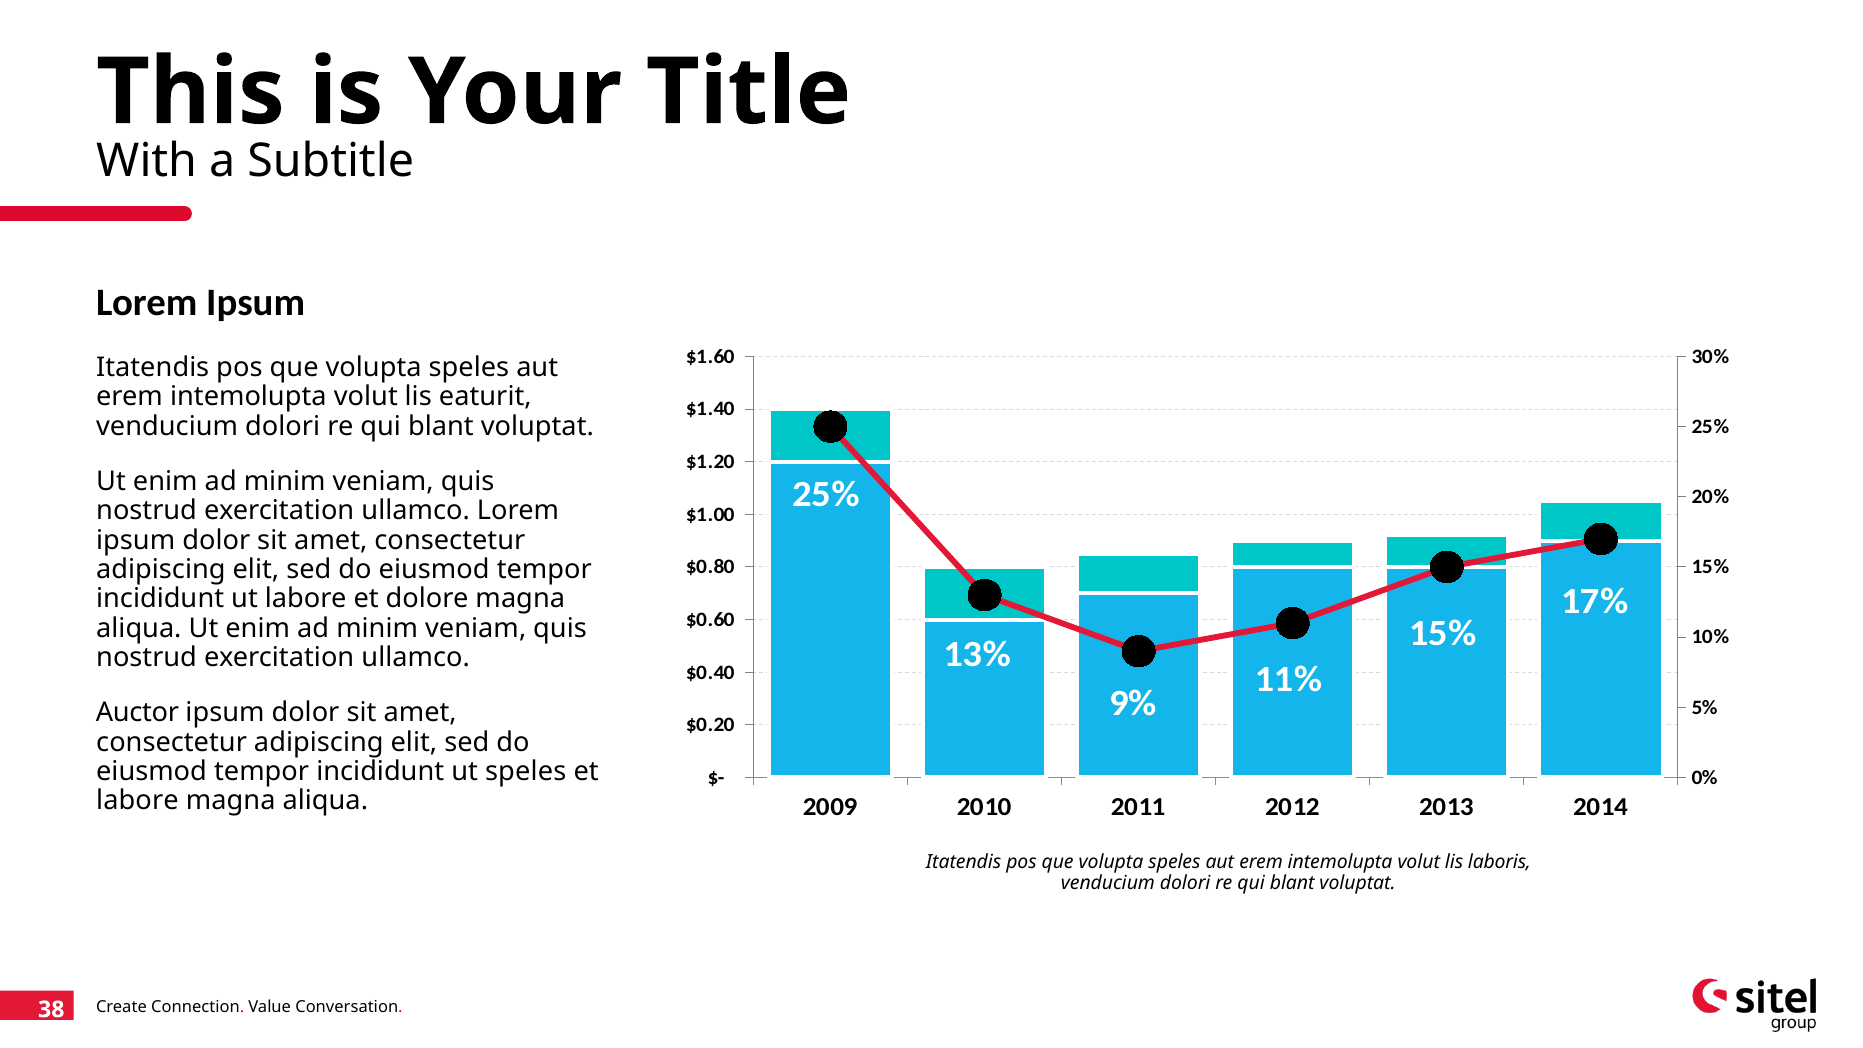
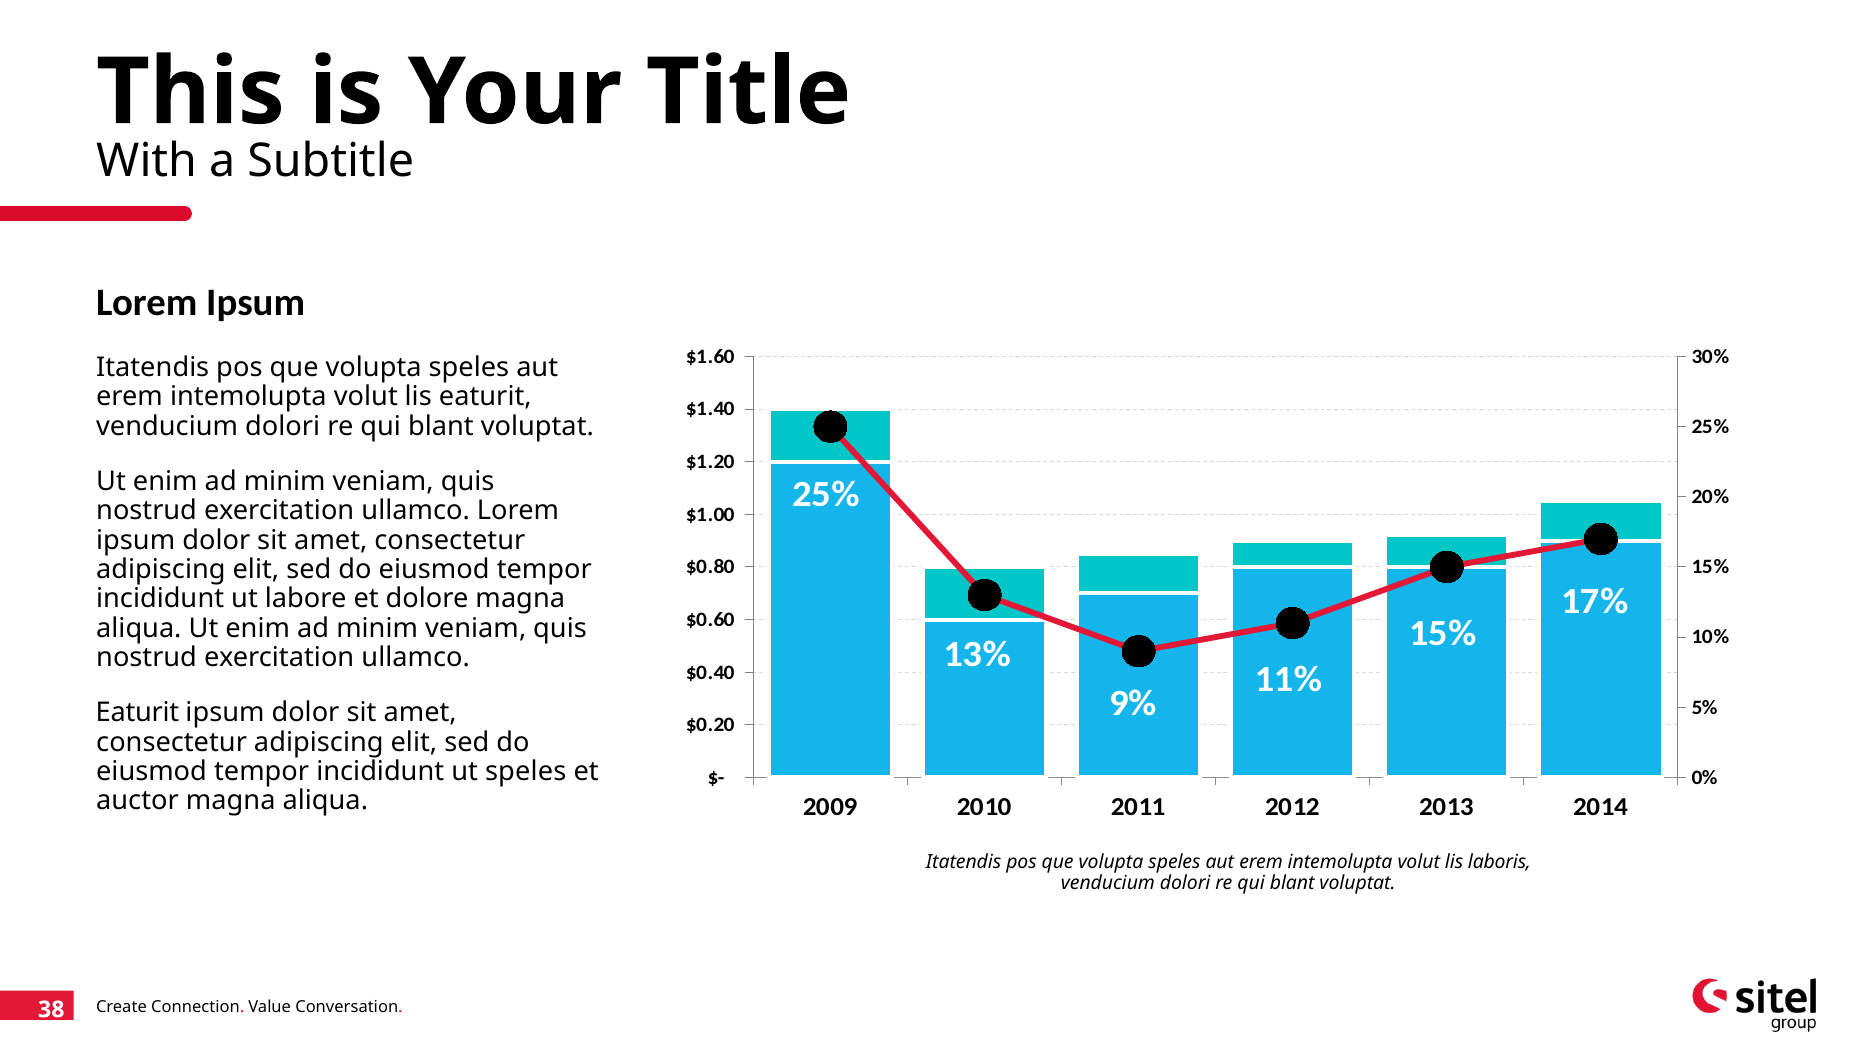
Auctor: Auctor -> Eaturit (137, 713)
labore: labore -> auctor (137, 801)
